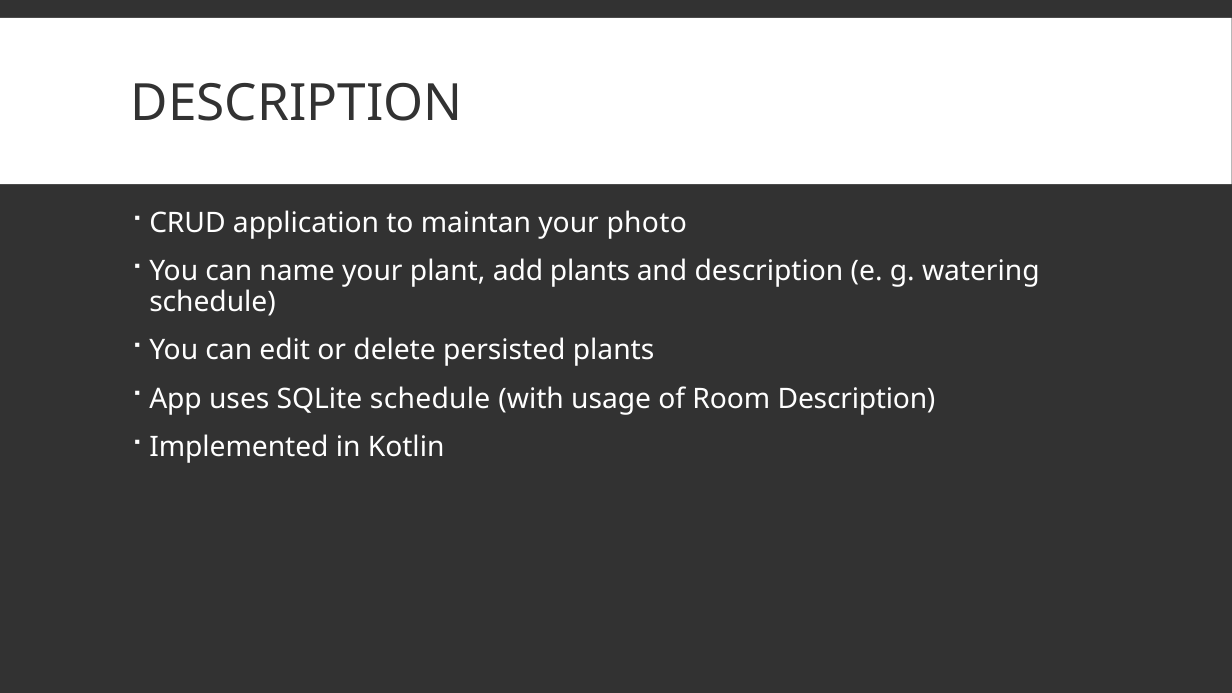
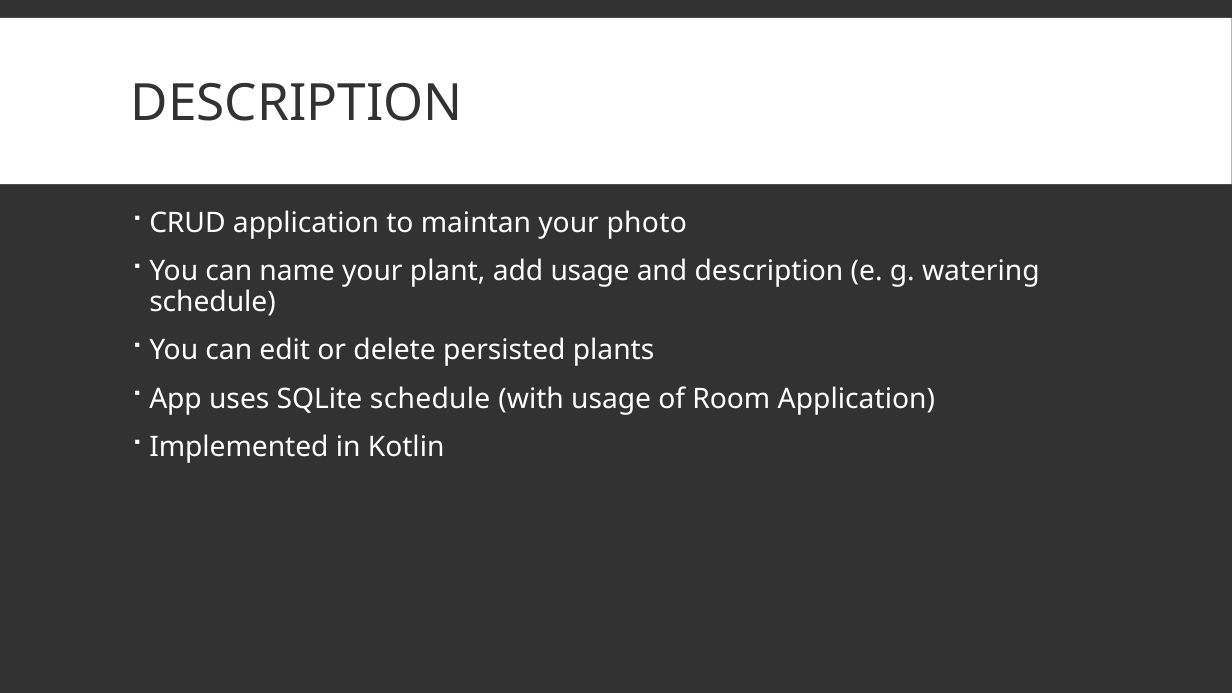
add plants: plants -> usage (590, 271)
Room Description: Description -> Application (856, 399)
